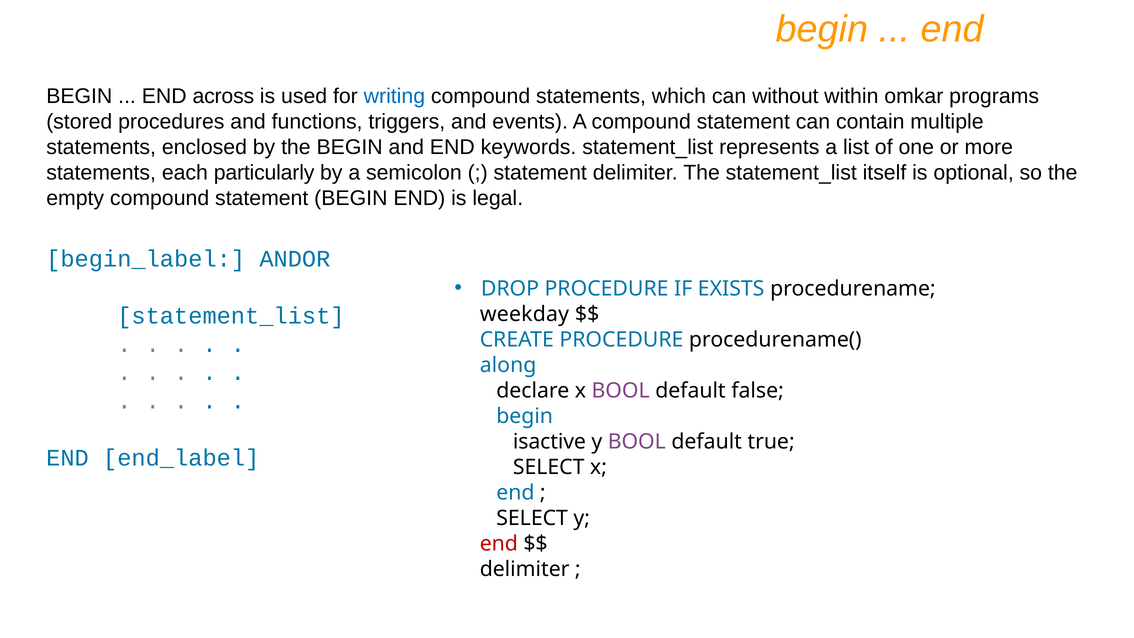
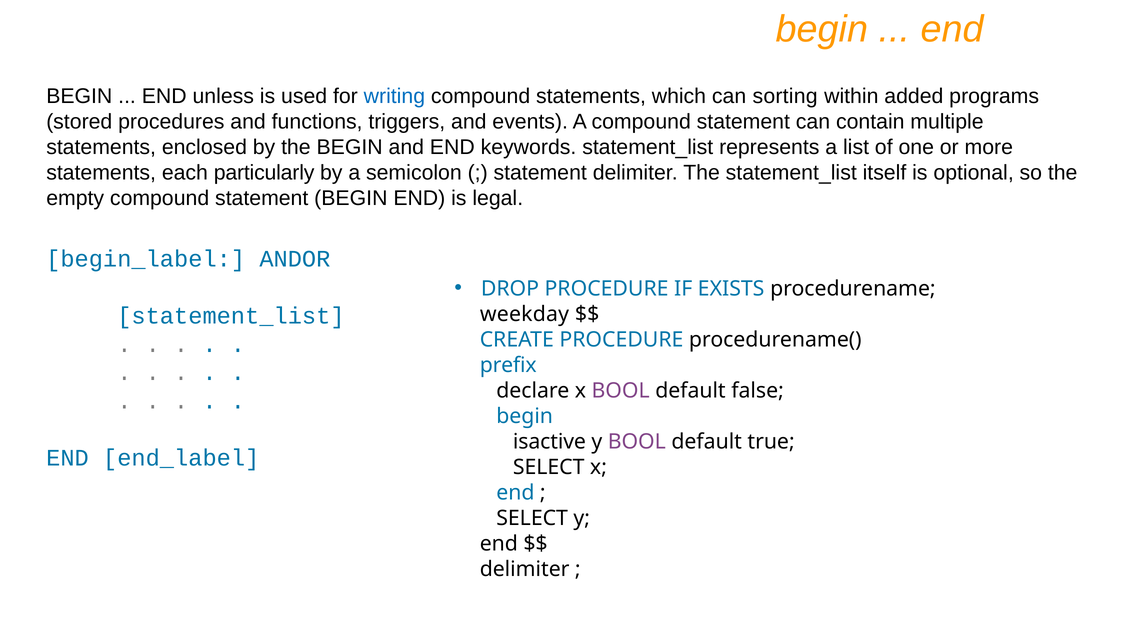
across: across -> unless (223, 96)
without: without -> sorting (785, 96)
omkar: omkar -> added (914, 96)
along: along -> prefix (508, 365)
end colour: red -> black (499, 544)
